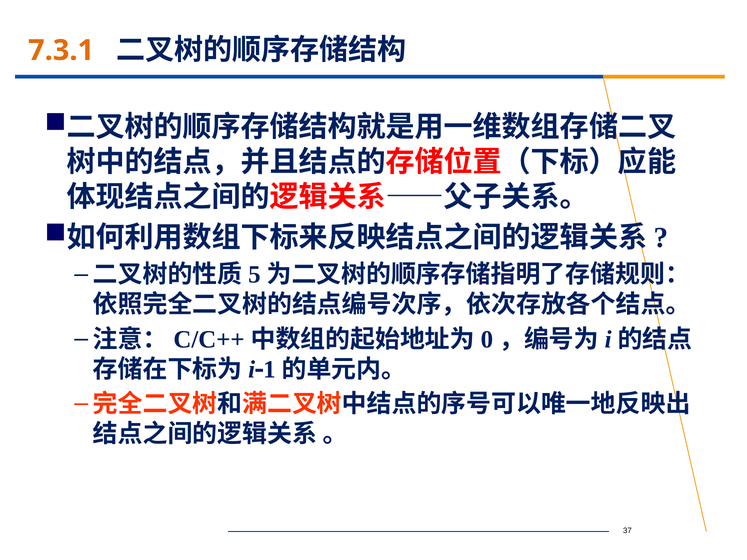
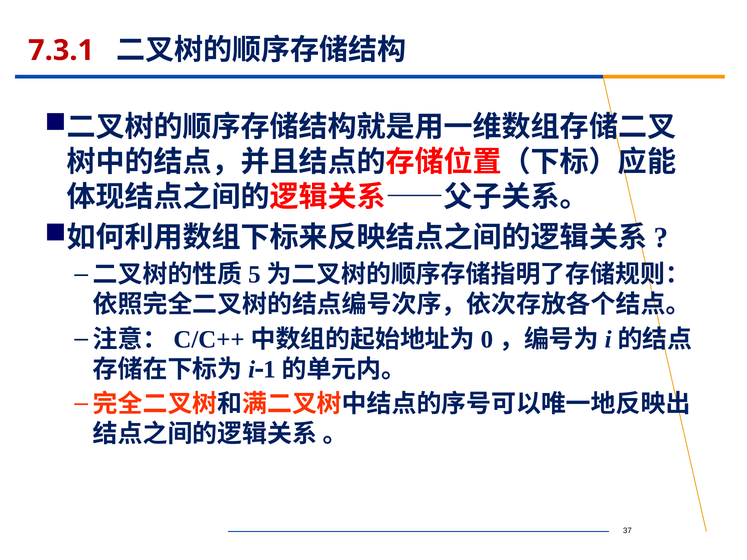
7.3.1 colour: orange -> red (61, 50)
